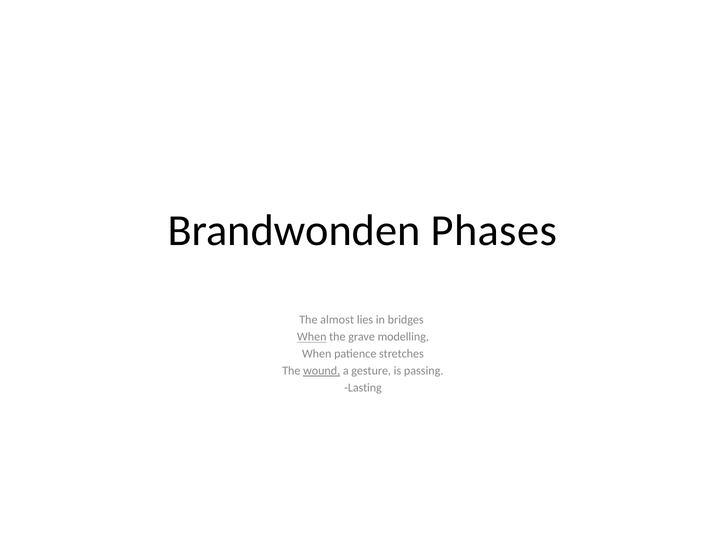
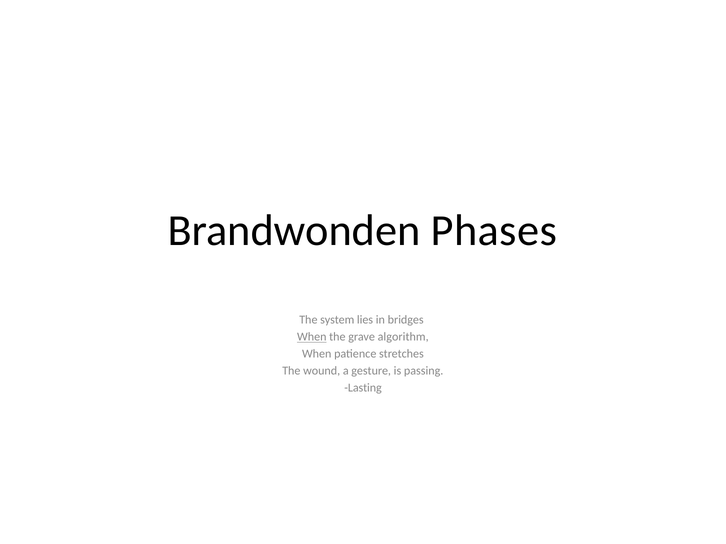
almost: almost -> system (337, 320)
modelling: modelling -> algorithm (403, 337)
wound underline: present -> none (322, 371)
